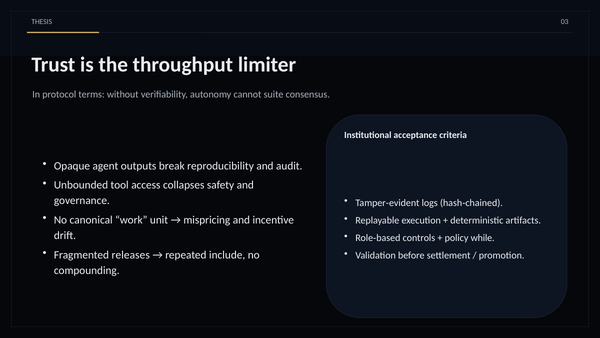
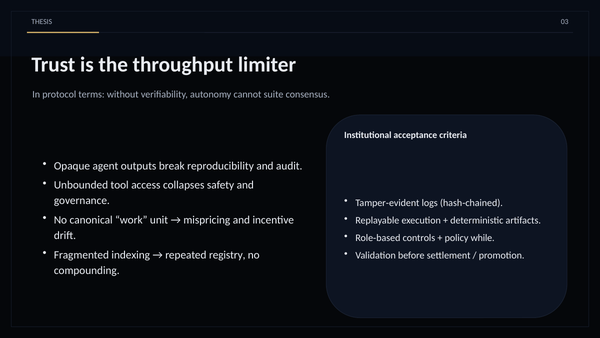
releases: releases -> indexing (131, 254)
include: include -> registry (227, 254)
